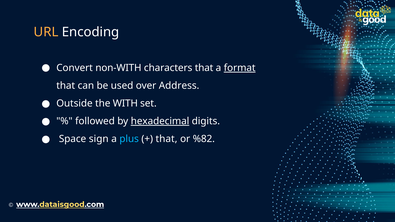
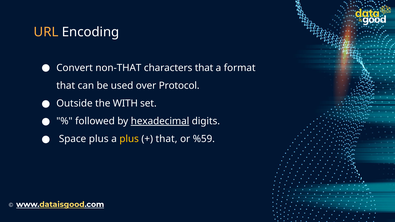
non-WITH: non-WITH -> non-THAT (118, 68)
format underline: present -> none (240, 68)
Address: Address -> Protocol (179, 86)
Space sign: sign -> plus (99, 139)
plus colour: light blue -> yellow (129, 139)
%82: %82 -> %59 (204, 139)
